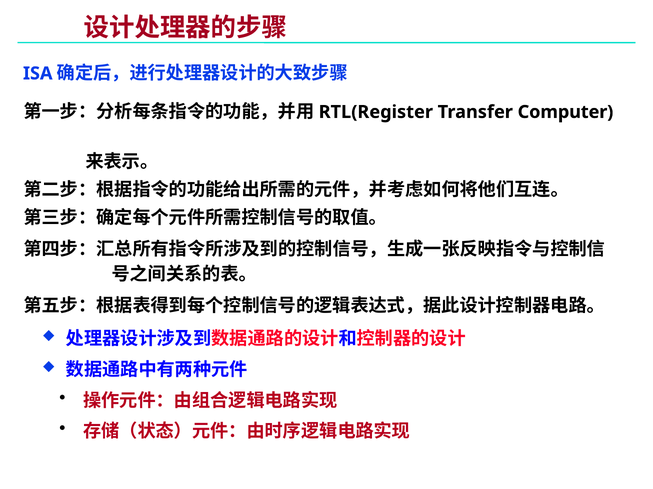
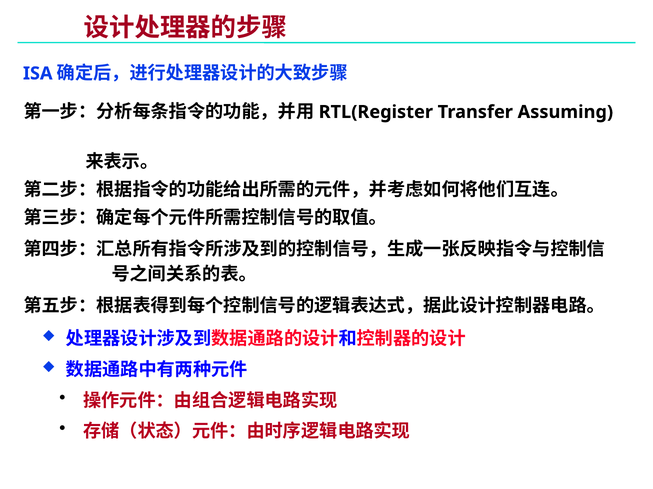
Computer: Computer -> Assuming (565, 112)
